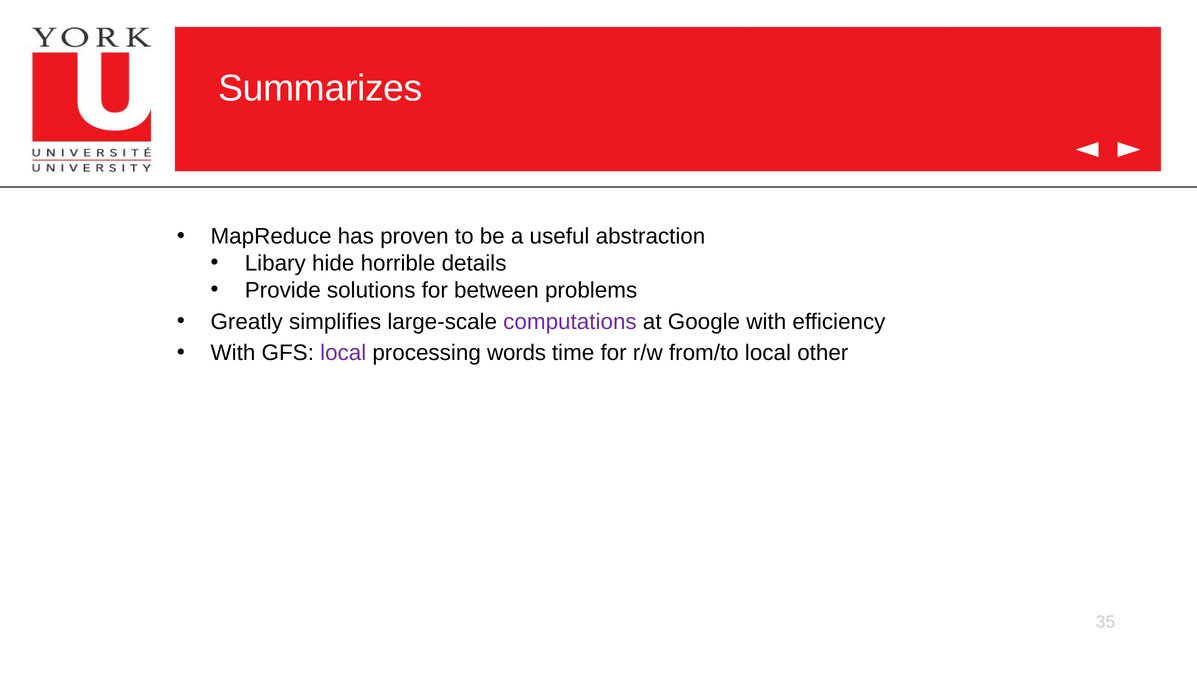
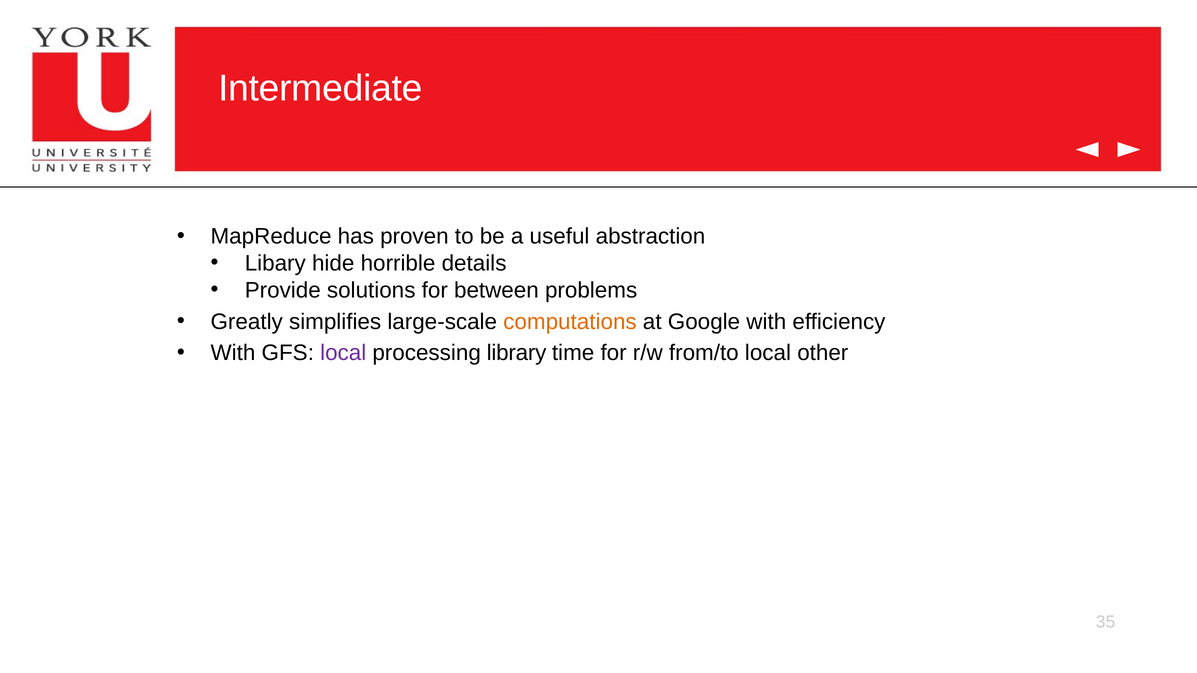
Summarizes: Summarizes -> Intermediate (320, 89)
computations colour: purple -> orange (570, 322)
words: words -> library (517, 353)
